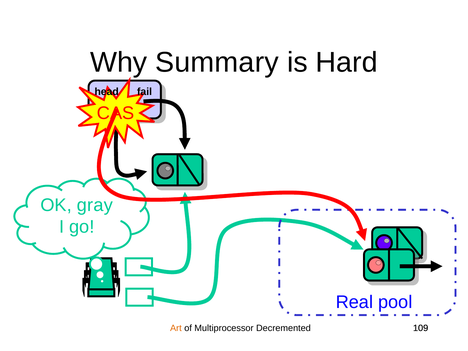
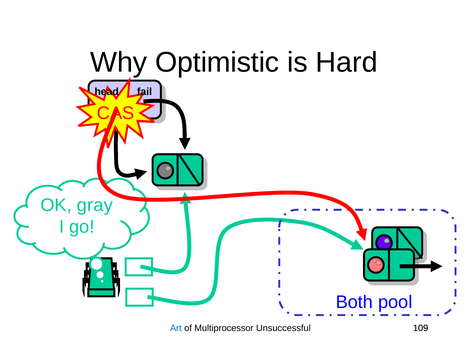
Summary: Summary -> Optimistic (217, 62)
Real: Real -> Both (354, 302)
Art colour: orange -> blue (176, 328)
Decremented: Decremented -> Unsuccessful (283, 328)
